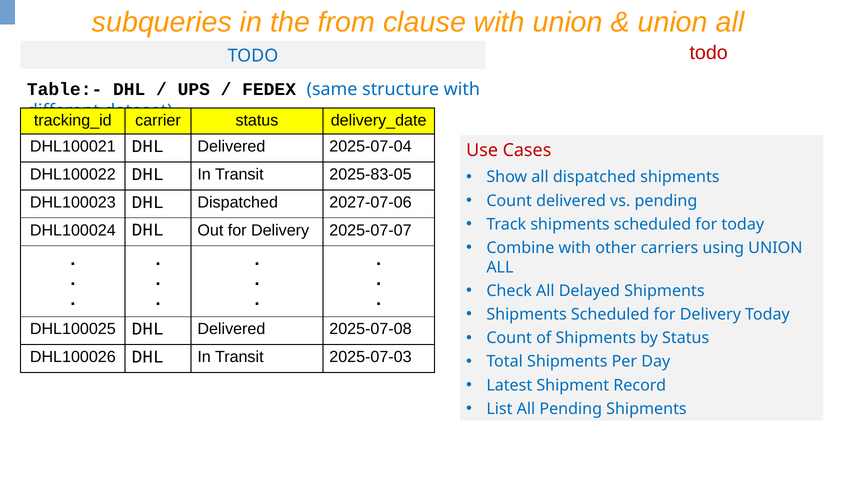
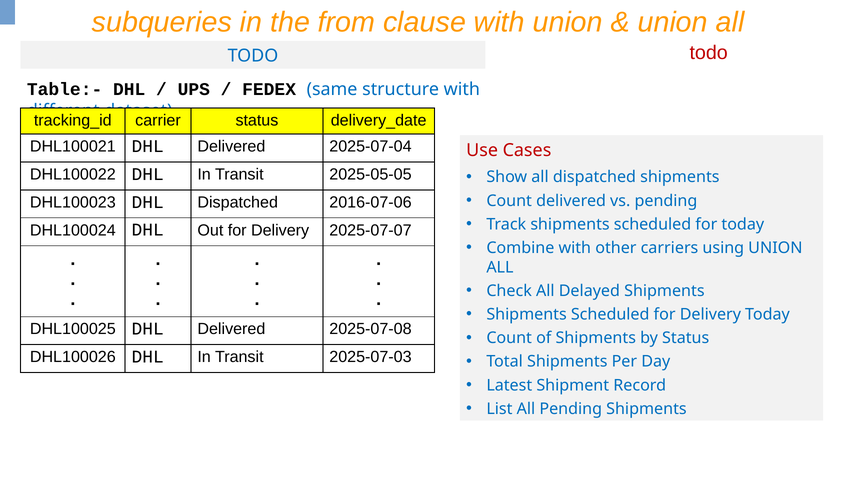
2025-83-05: 2025-83-05 -> 2025-05-05 (370, 175)
2027-07-06: 2027-07-06 -> 2016-07-06 (370, 202)
